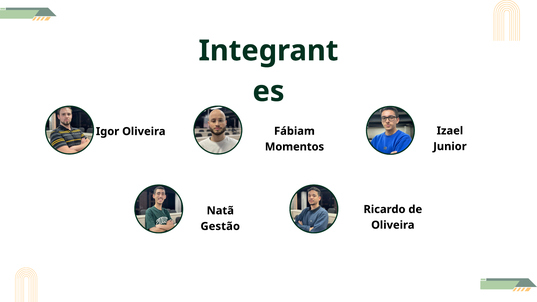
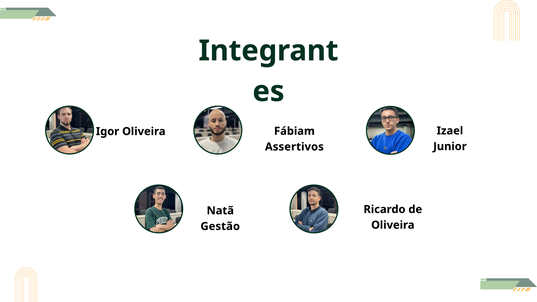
Momentos: Momentos -> Assertivos (294, 147)
